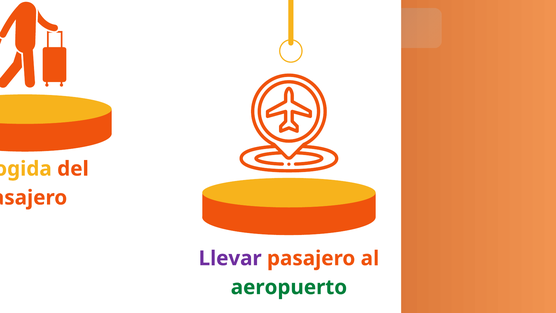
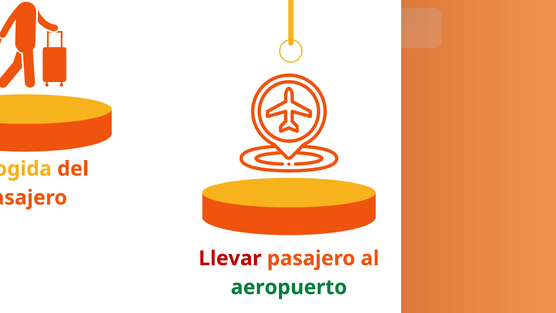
Llevar colour: purple -> red (230, 258)
